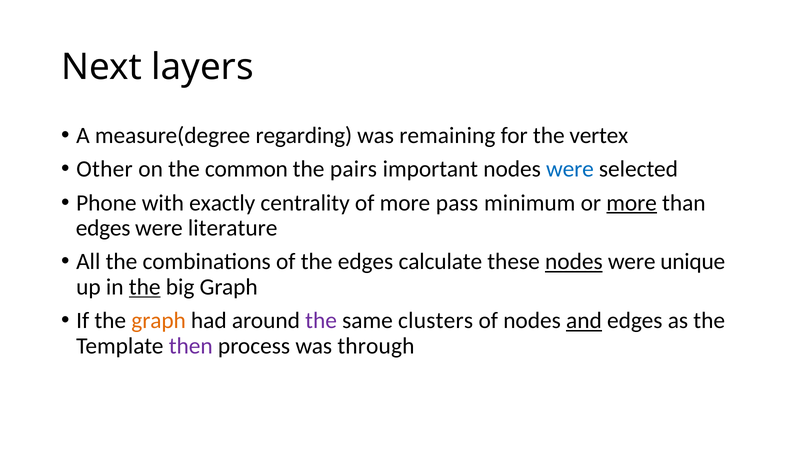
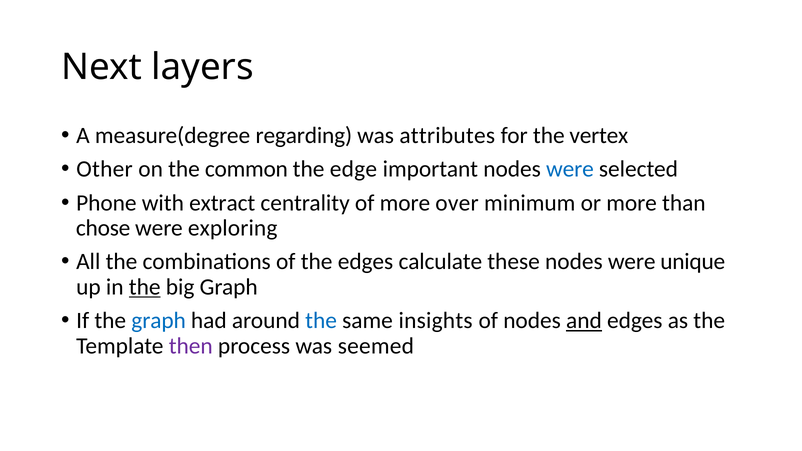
remaining: remaining -> attributes (447, 136)
pairs: pairs -> edge (353, 169)
exactly: exactly -> extract (222, 203)
pass: pass -> over (457, 203)
more underline: present -> none (632, 203)
edges: edges -> chose (103, 228)
literature: literature -> exploring (233, 228)
nodes underline: present -> none (574, 262)
graph colour: orange -> blue (159, 321)
the colour: purple -> blue (321, 321)
clusters: clusters -> insights (436, 321)
through: through -> seemed (376, 346)
